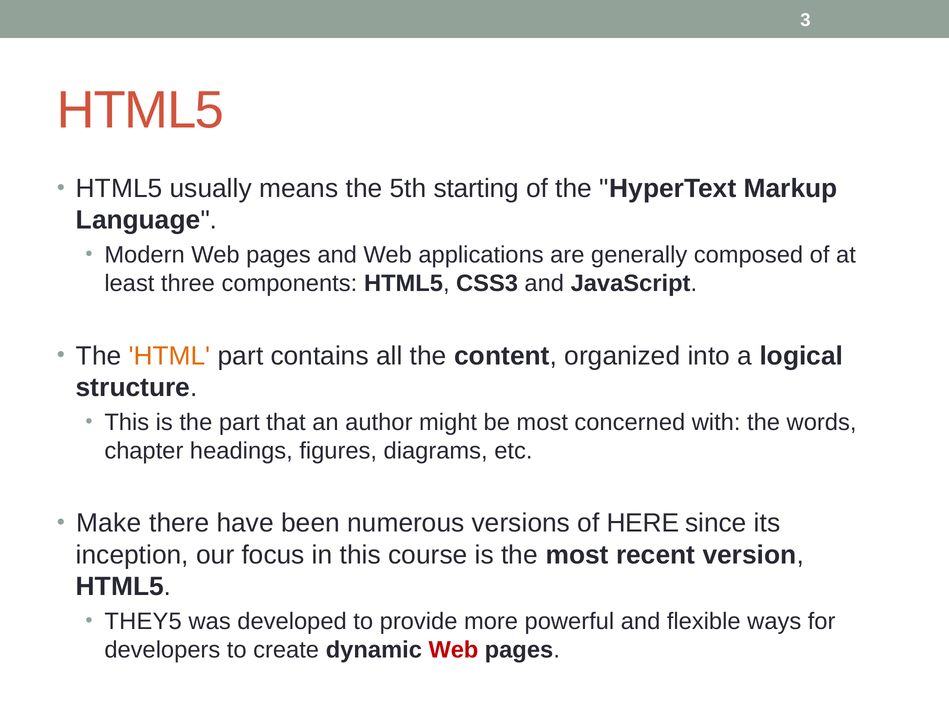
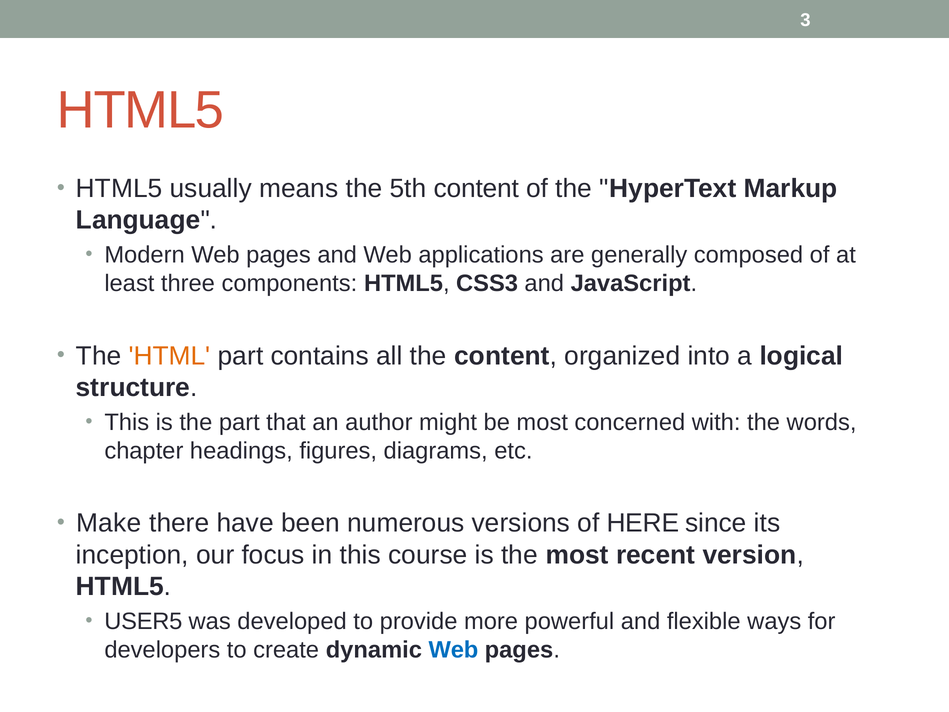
5th starting: starting -> content (476, 189)
THEY5: THEY5 -> USER5 (143, 621)
Web colour: red -> blue (453, 650)
